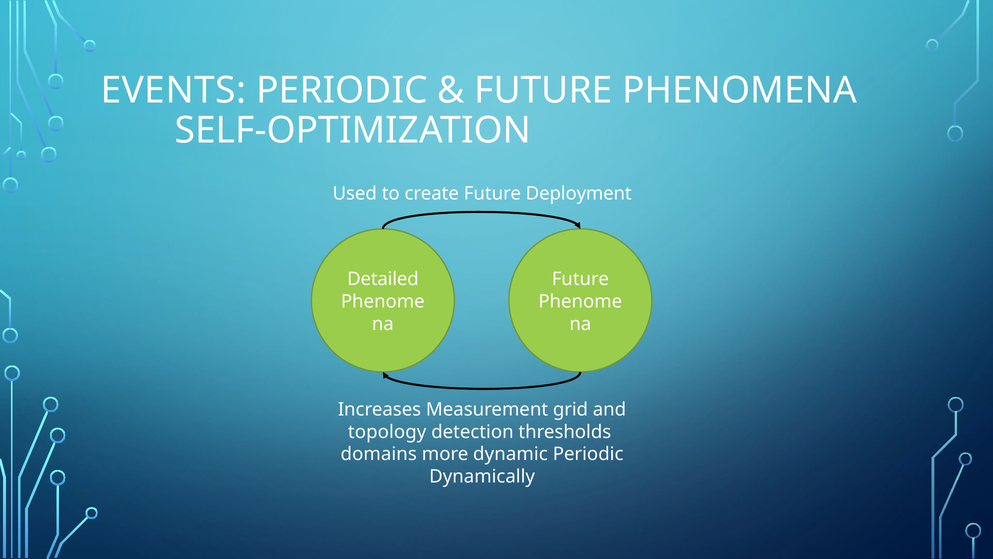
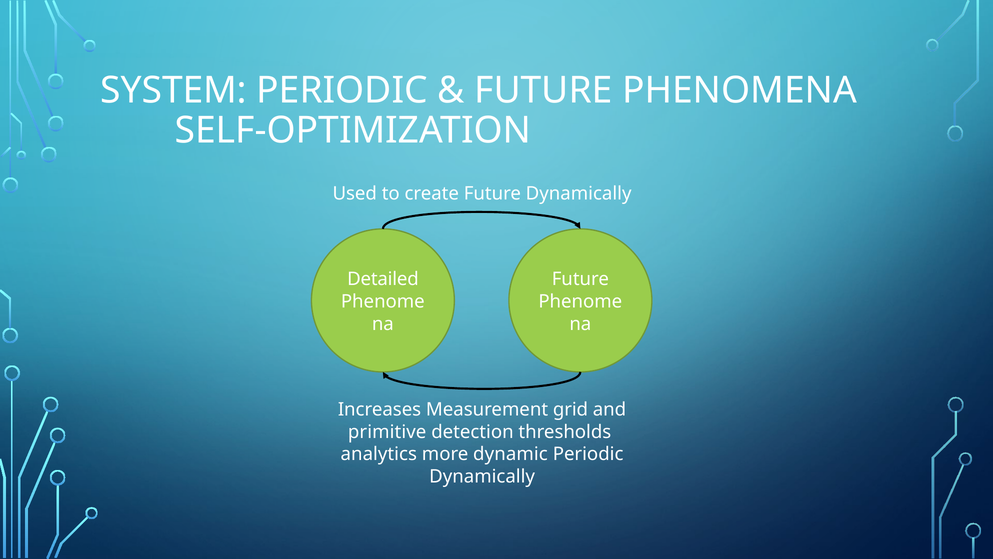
EVENTS: EVENTS -> SYSTEM (174, 90)
Future Deployment: Deployment -> Dynamically (579, 193)
topology: topology -> primitive (387, 432)
domains: domains -> analytics (379, 454)
